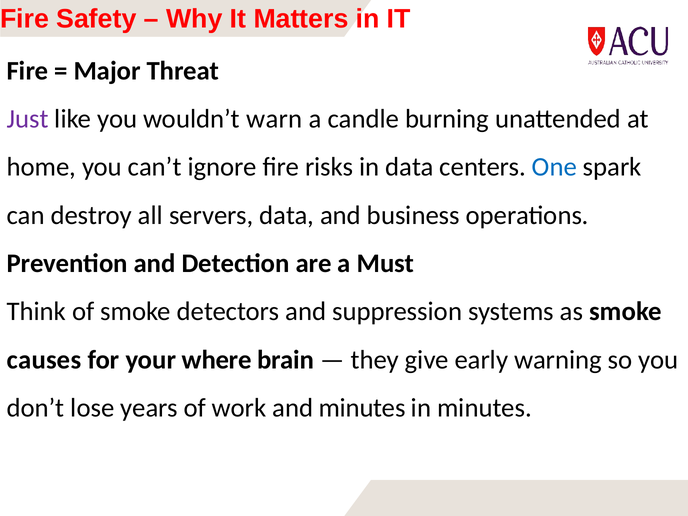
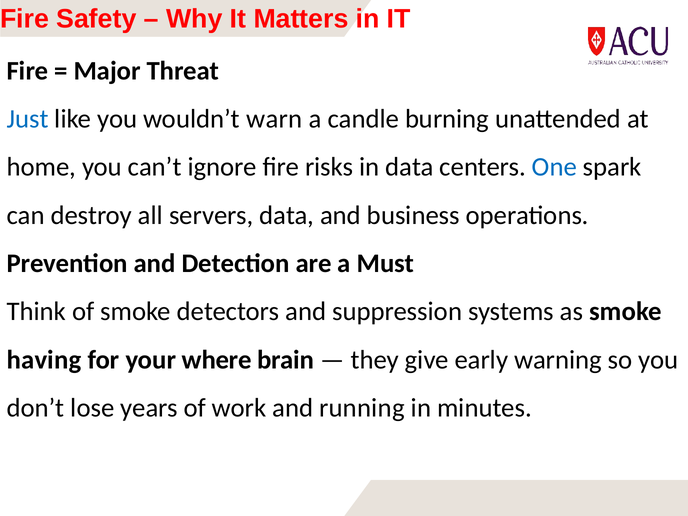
Just colour: purple -> blue (28, 119)
causes: causes -> having (44, 360)
and minutes: minutes -> running (362, 408)
